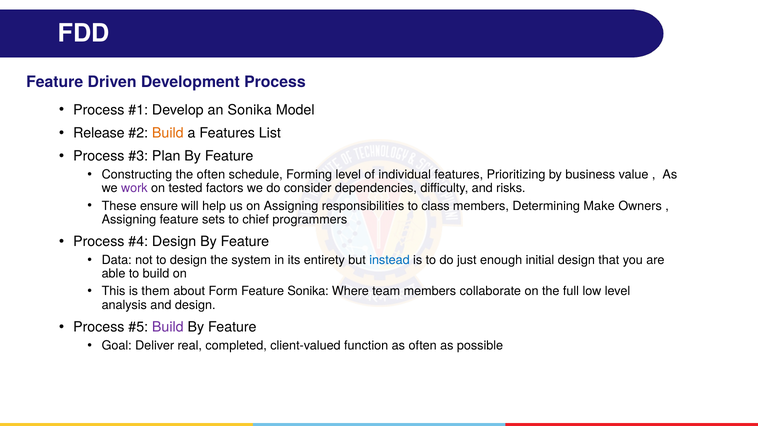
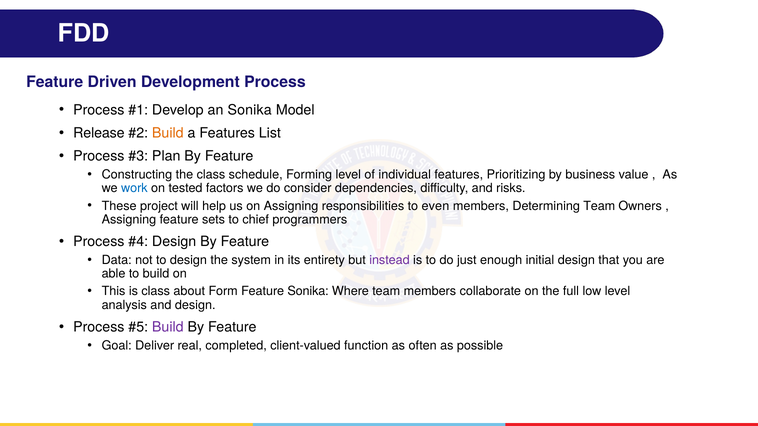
the often: often -> class (211, 175)
work colour: purple -> blue (134, 188)
ensure: ensure -> project (159, 206)
class: class -> even (435, 206)
Determining Make: Make -> Team (599, 206)
instead colour: blue -> purple (389, 260)
is them: them -> class (156, 292)
